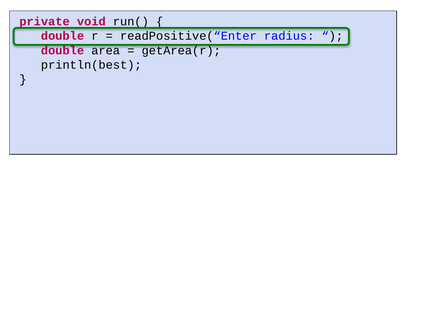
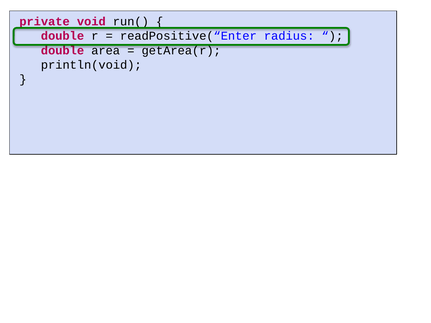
println(best: println(best -> println(void (91, 65)
